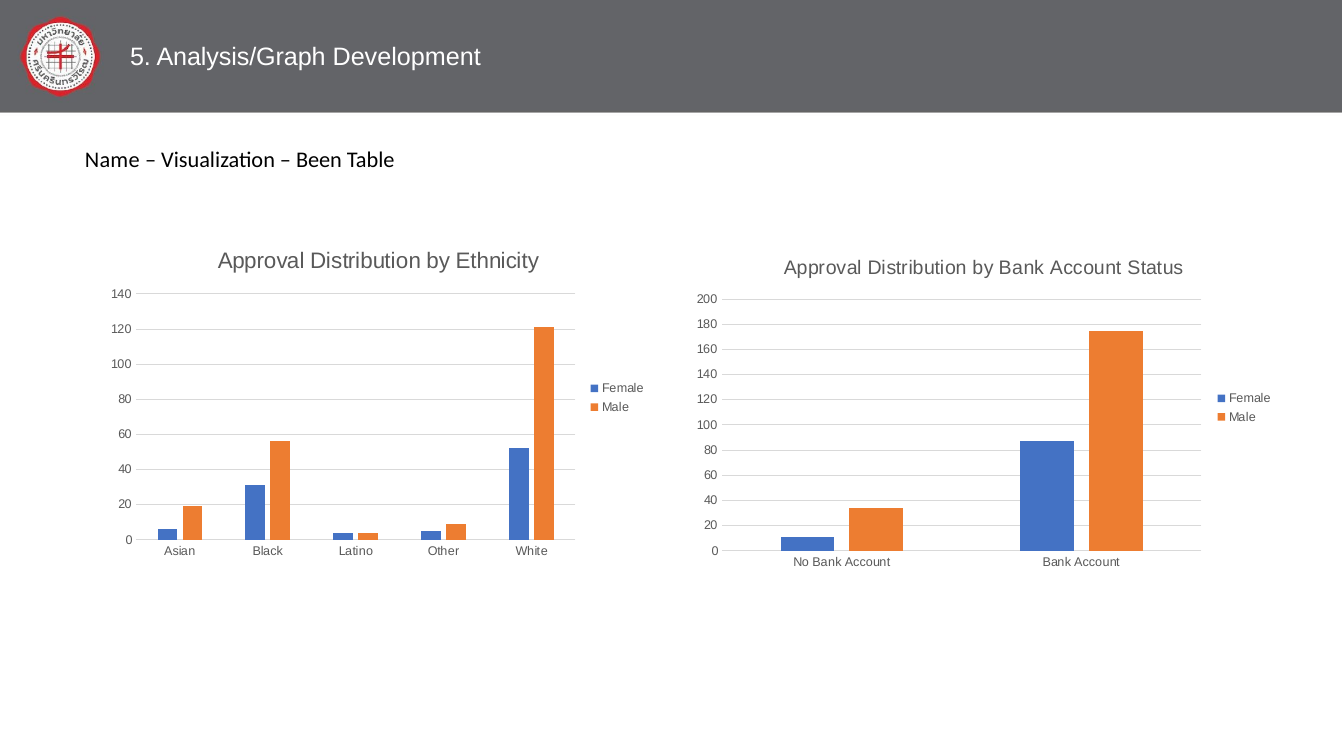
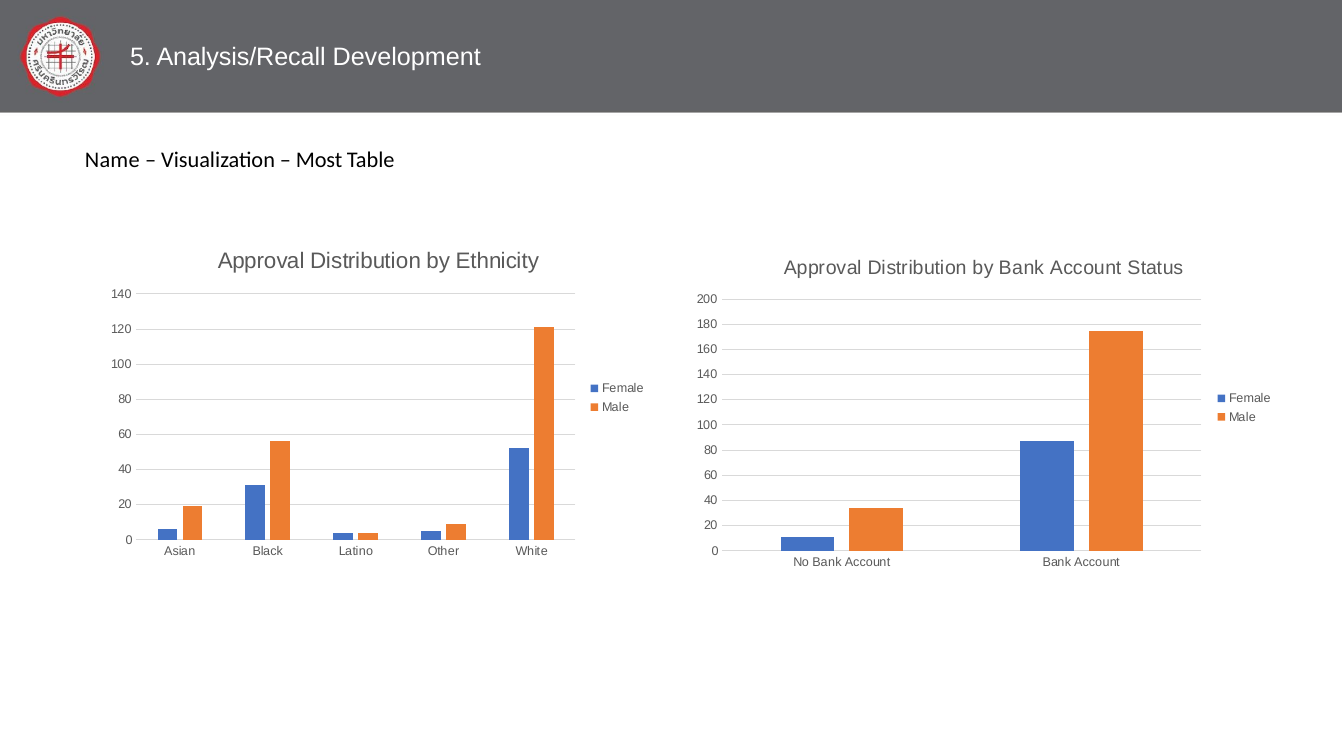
Analysis/Graph: Analysis/Graph -> Analysis/Recall (241, 57)
Been: Been -> Most (319, 160)
